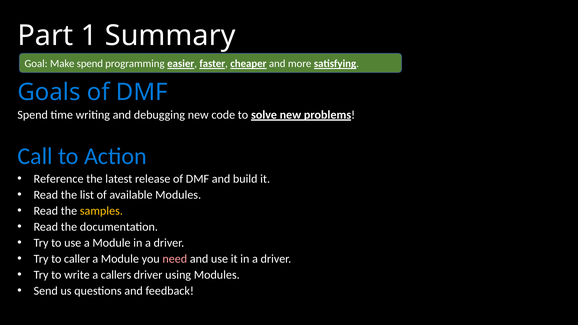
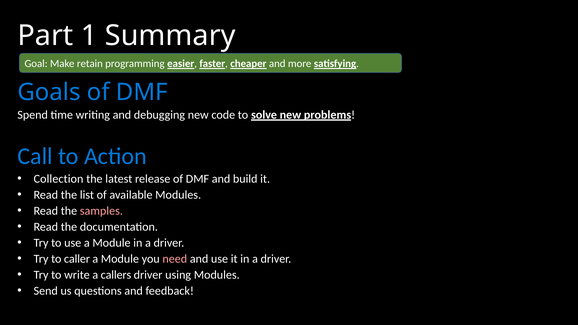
Make spend: spend -> retain (90, 64)
Reference: Reference -> Collection (59, 179)
samples colour: yellow -> pink (101, 211)
